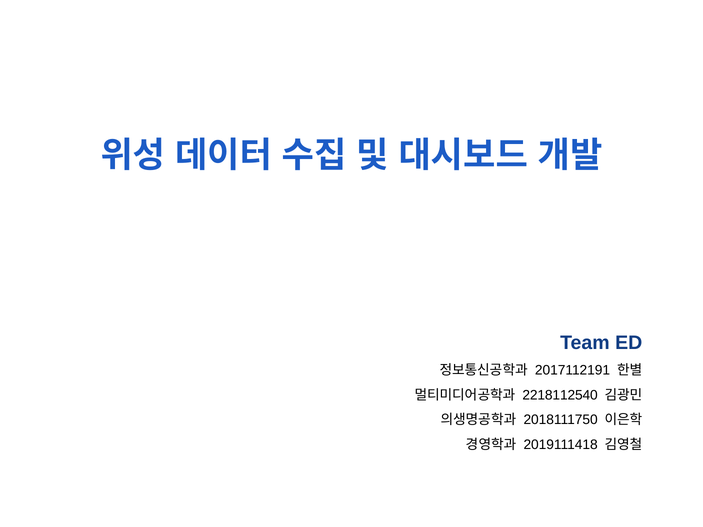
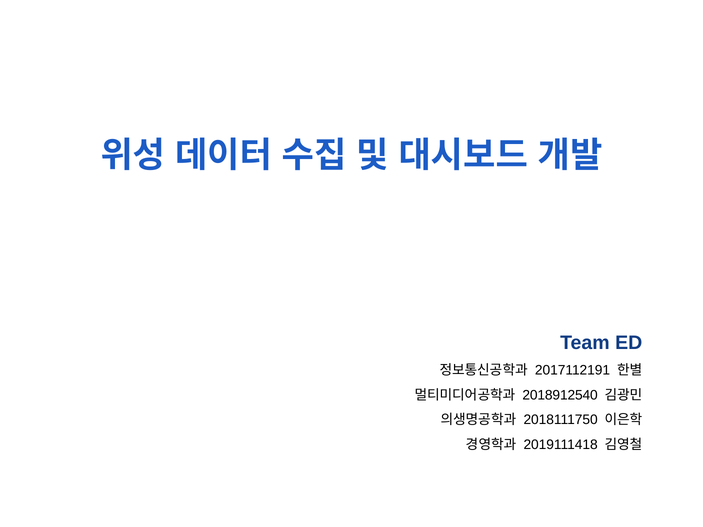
2218112540: 2218112540 -> 2018912540 (560, 395)
